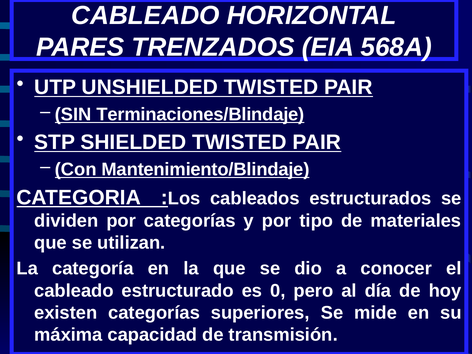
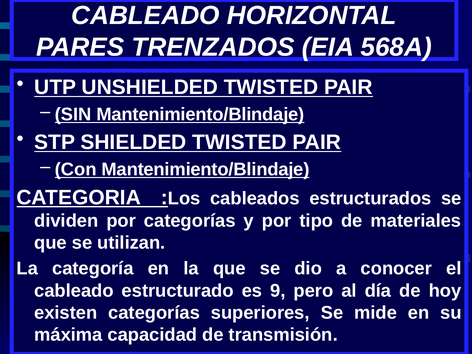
Terminaciones/Blindaje: Terminaciones/Blindaje -> Mantenimiento/Blindaje (200, 114)
0: 0 -> 9 (278, 291)
